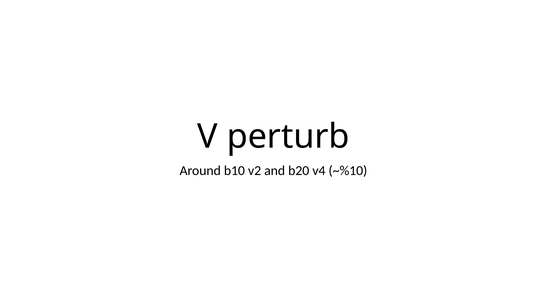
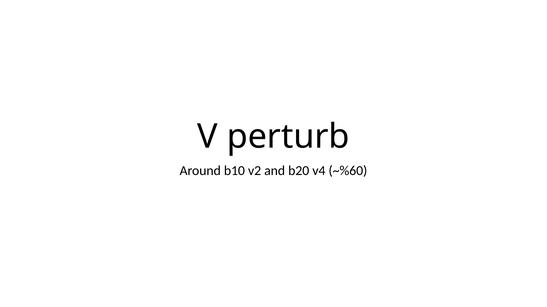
~%10: ~%10 -> ~%60 (348, 171)
